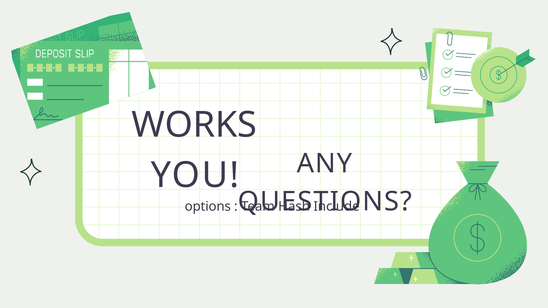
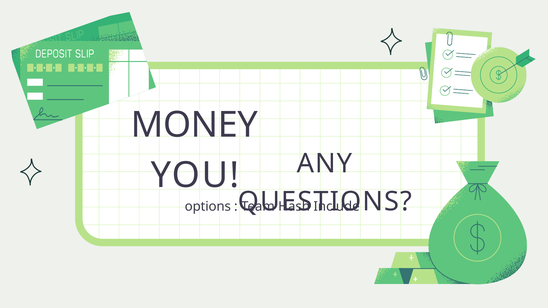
WORKS: WORKS -> MONEY (194, 125)
